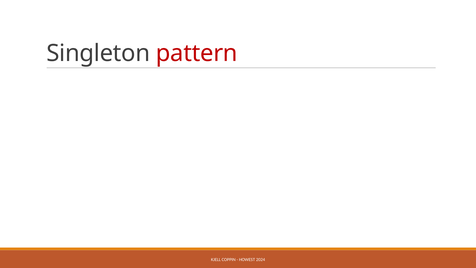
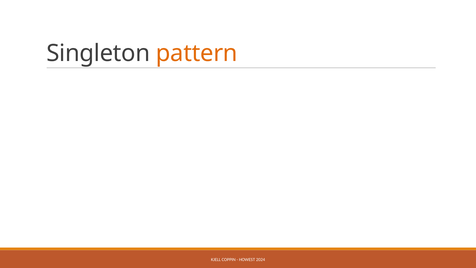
pattern colour: red -> orange (197, 53)
